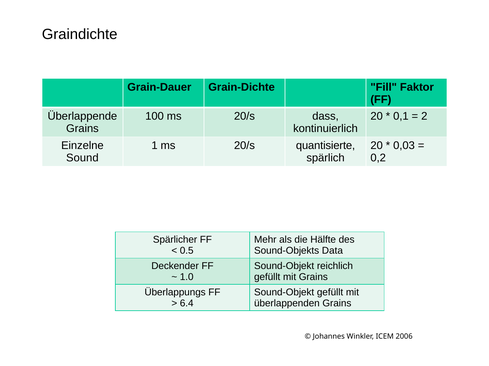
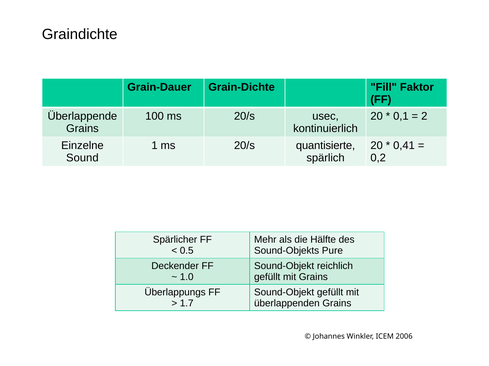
dass: dass -> usec (325, 116)
0,03: 0,03 -> 0,41 (404, 146)
Data: Data -> Pure (332, 251)
6.4: 6.4 -> 1.7 (187, 304)
